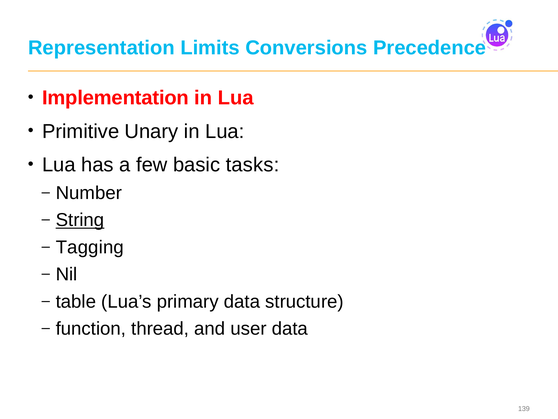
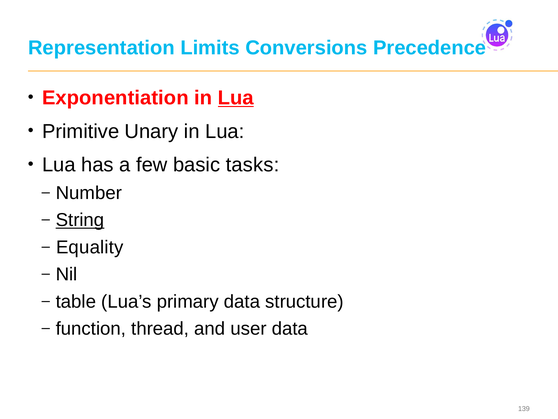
Implementation: Implementation -> Exponentiation (115, 98)
Lua underline: none -> present (236, 98)
Tagging: Tagging -> Equality (90, 247)
